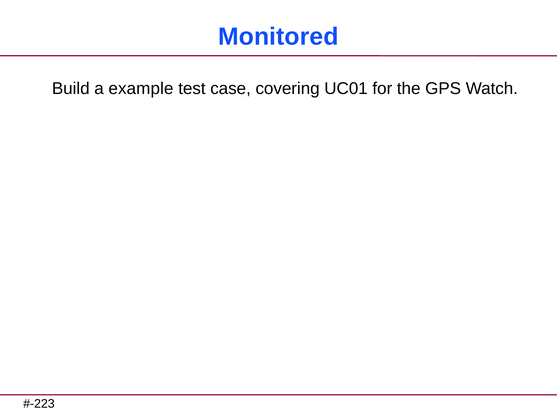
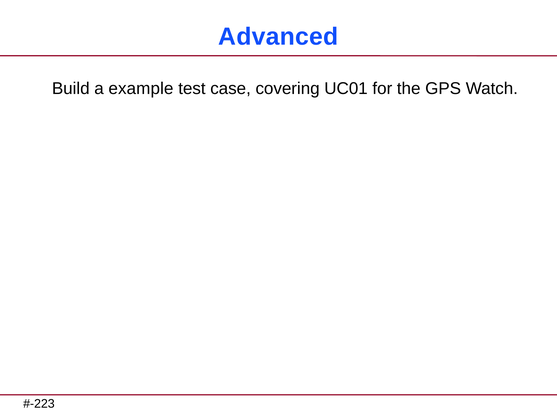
Monitored: Monitored -> Advanced (278, 37)
